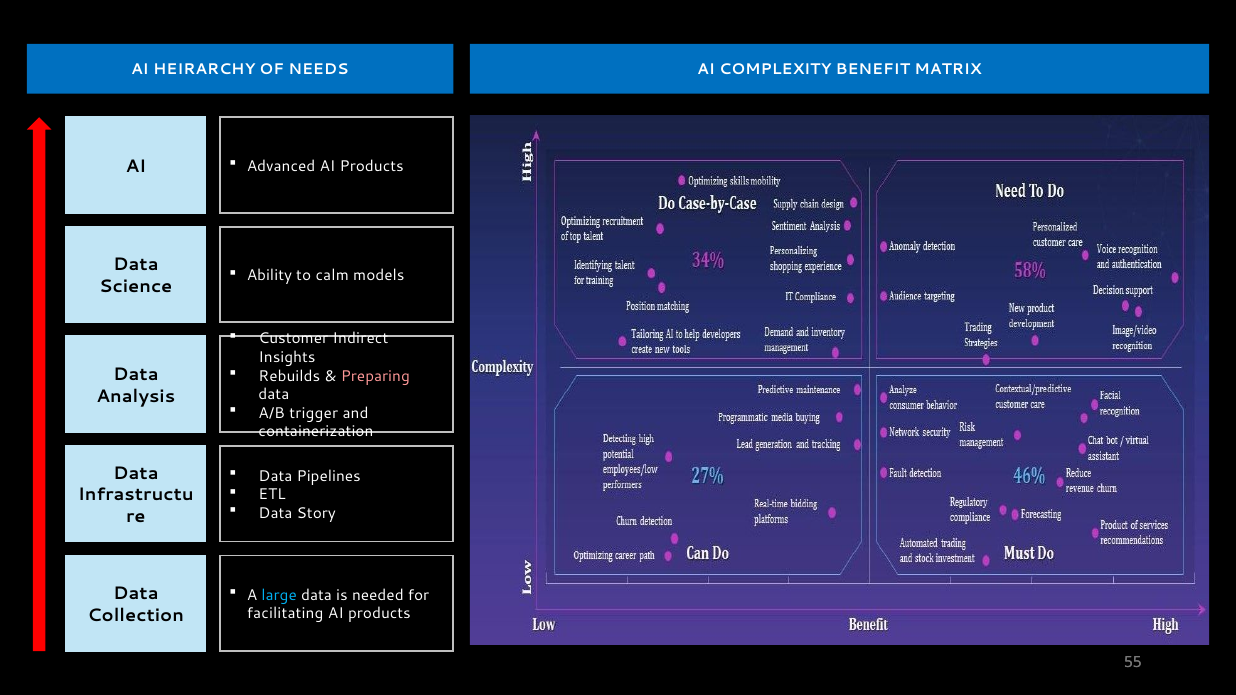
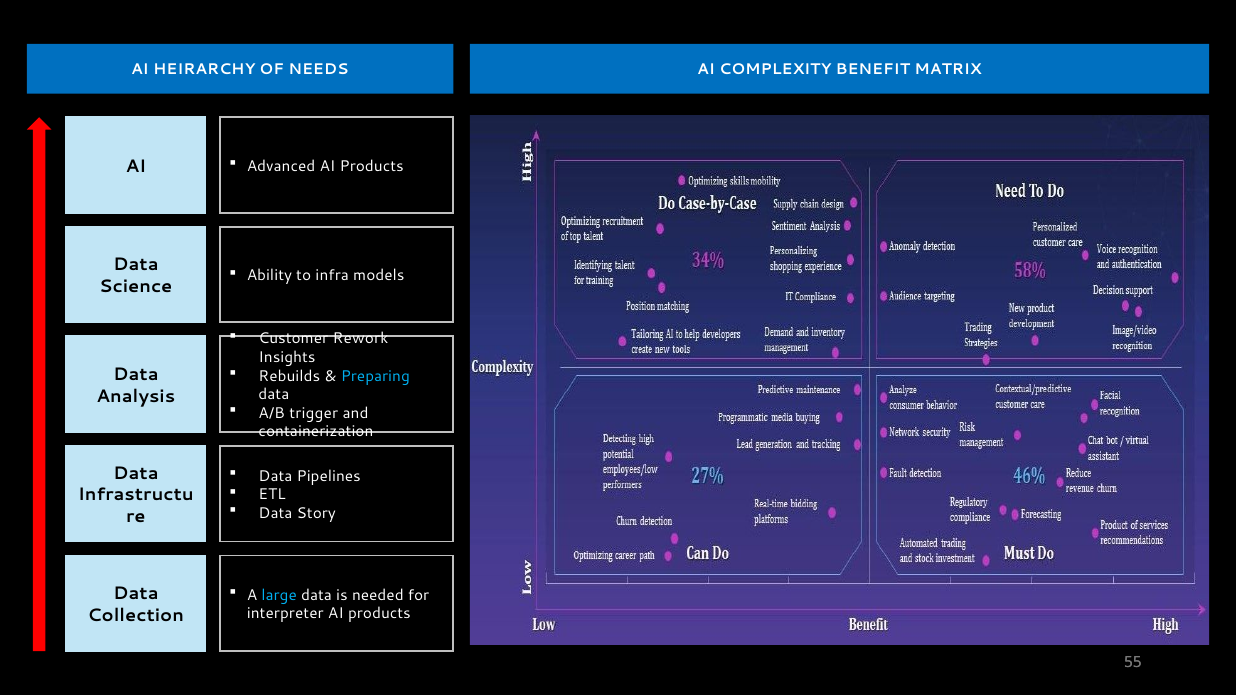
calm: calm -> infra (332, 276)
Indirect: Indirect -> Rework (360, 339)
Preparing colour: pink -> light blue (375, 376)
facilitating: facilitating -> interpreter (285, 614)
